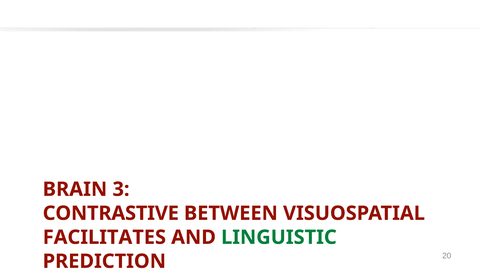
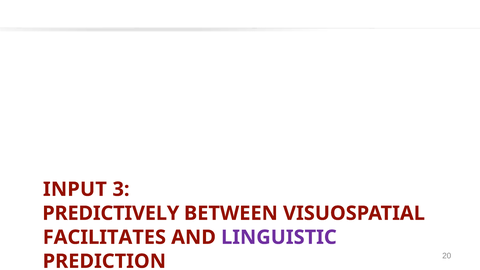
BRAIN: BRAIN -> INPUT (75, 189)
CONTRASTIVE: CONTRASTIVE -> PREDICTIVELY (111, 213)
LINGUISTIC colour: green -> purple (279, 237)
